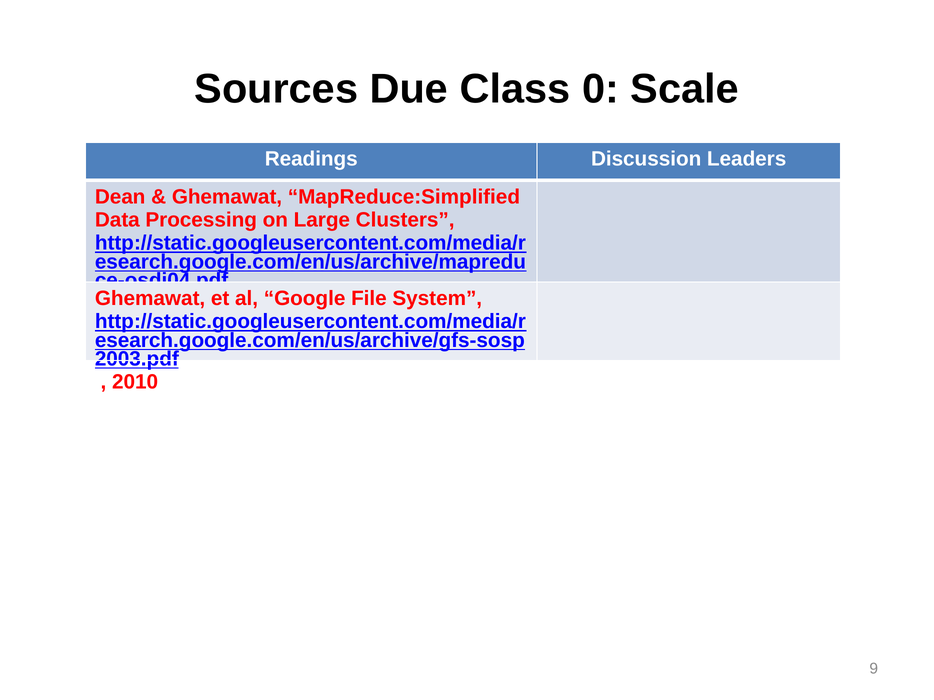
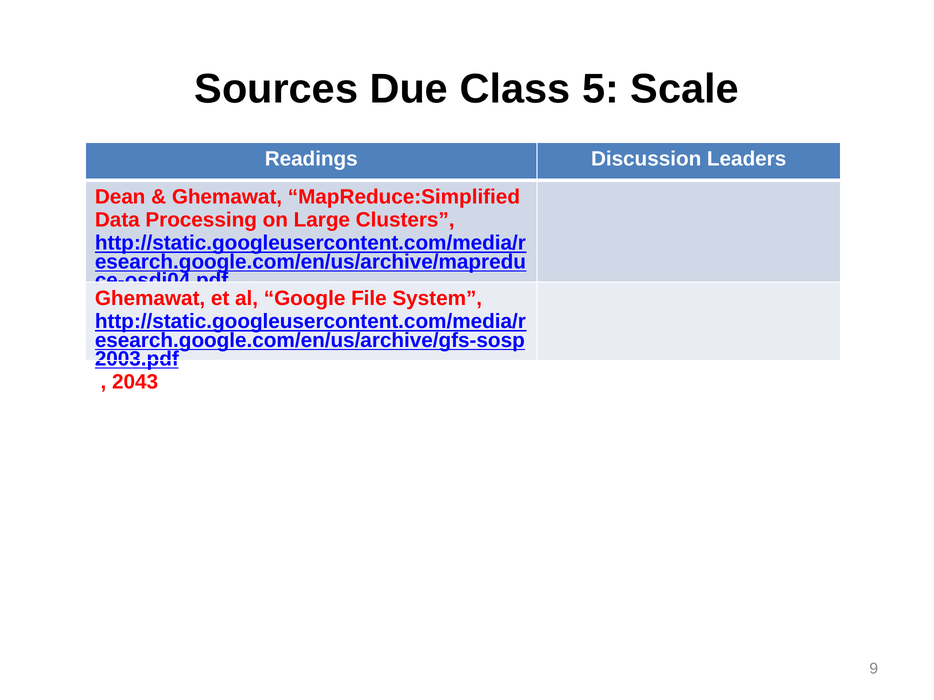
0: 0 -> 5 (601, 89)
2010: 2010 -> 2043 (135, 382)
